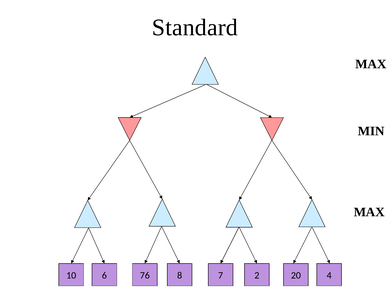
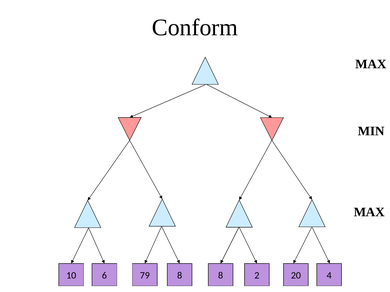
Standard: Standard -> Conform (195, 28)
76: 76 -> 79 (145, 276)
8 7: 7 -> 8 (221, 276)
